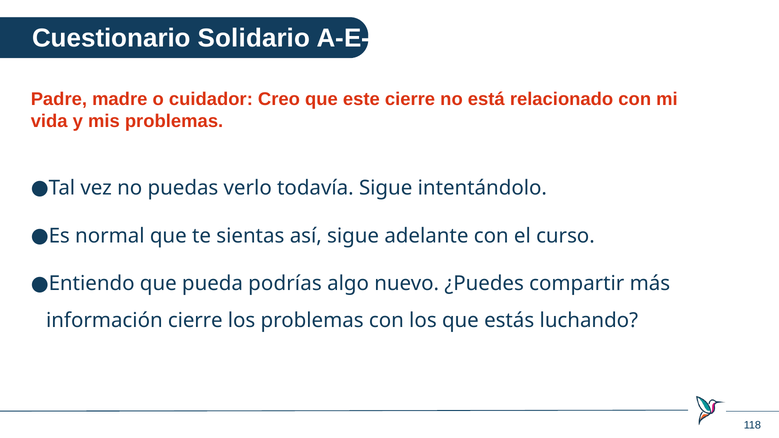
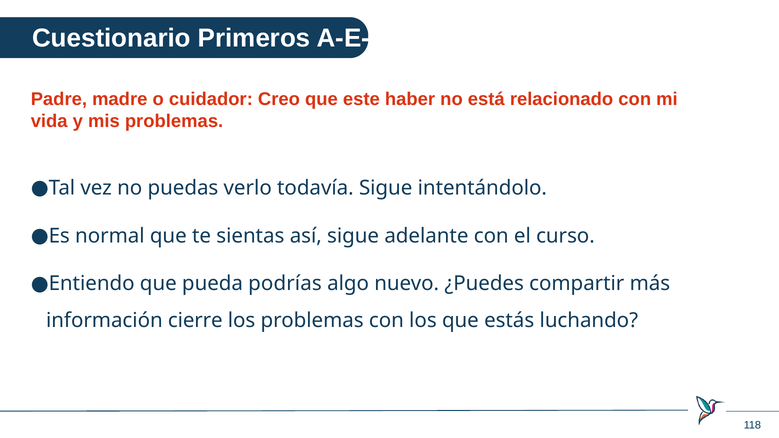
Solidario: Solidario -> Primeros (254, 38)
este cierre: cierre -> haber (410, 99)
